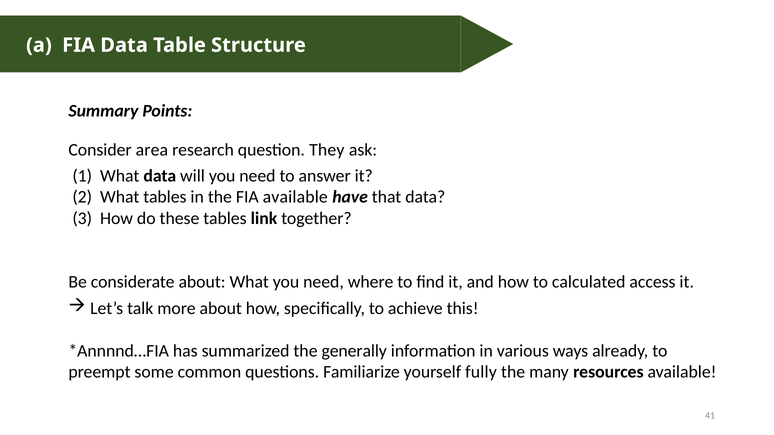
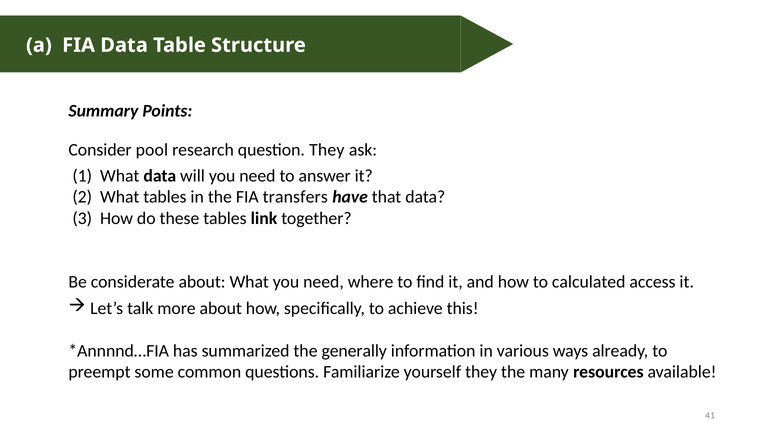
area: area -> pool (152, 150)
FIA available: available -> transfers (295, 197)
yourself fully: fully -> they (481, 372)
